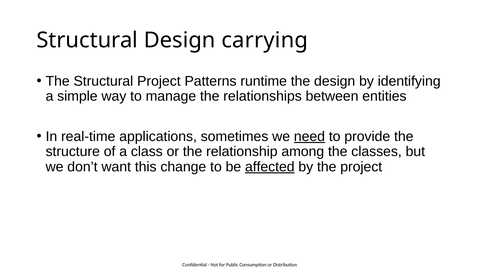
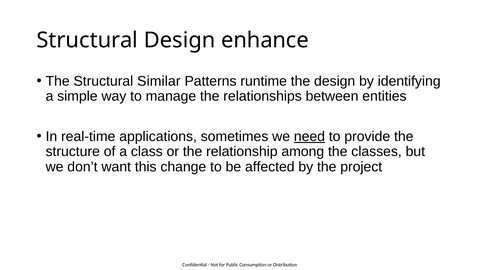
carrying: carrying -> enhance (265, 40)
Structural Project: Project -> Similar (159, 81)
affected underline: present -> none (270, 167)
